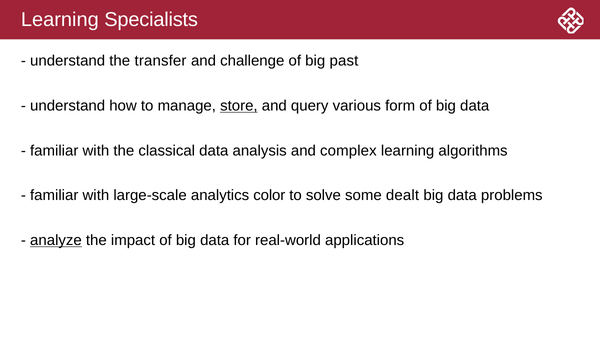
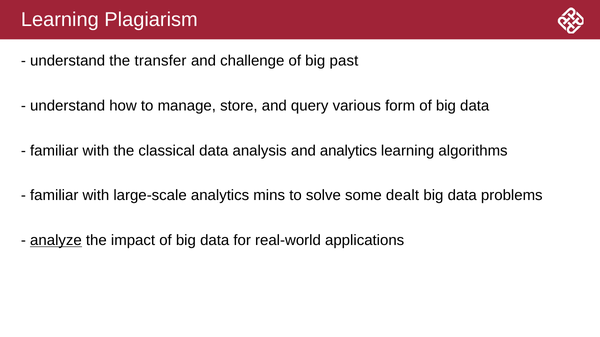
Specialists: Specialists -> Plagiarism (151, 19)
store underline: present -> none (239, 106)
and complex: complex -> analytics (349, 151)
color: color -> mins (269, 196)
